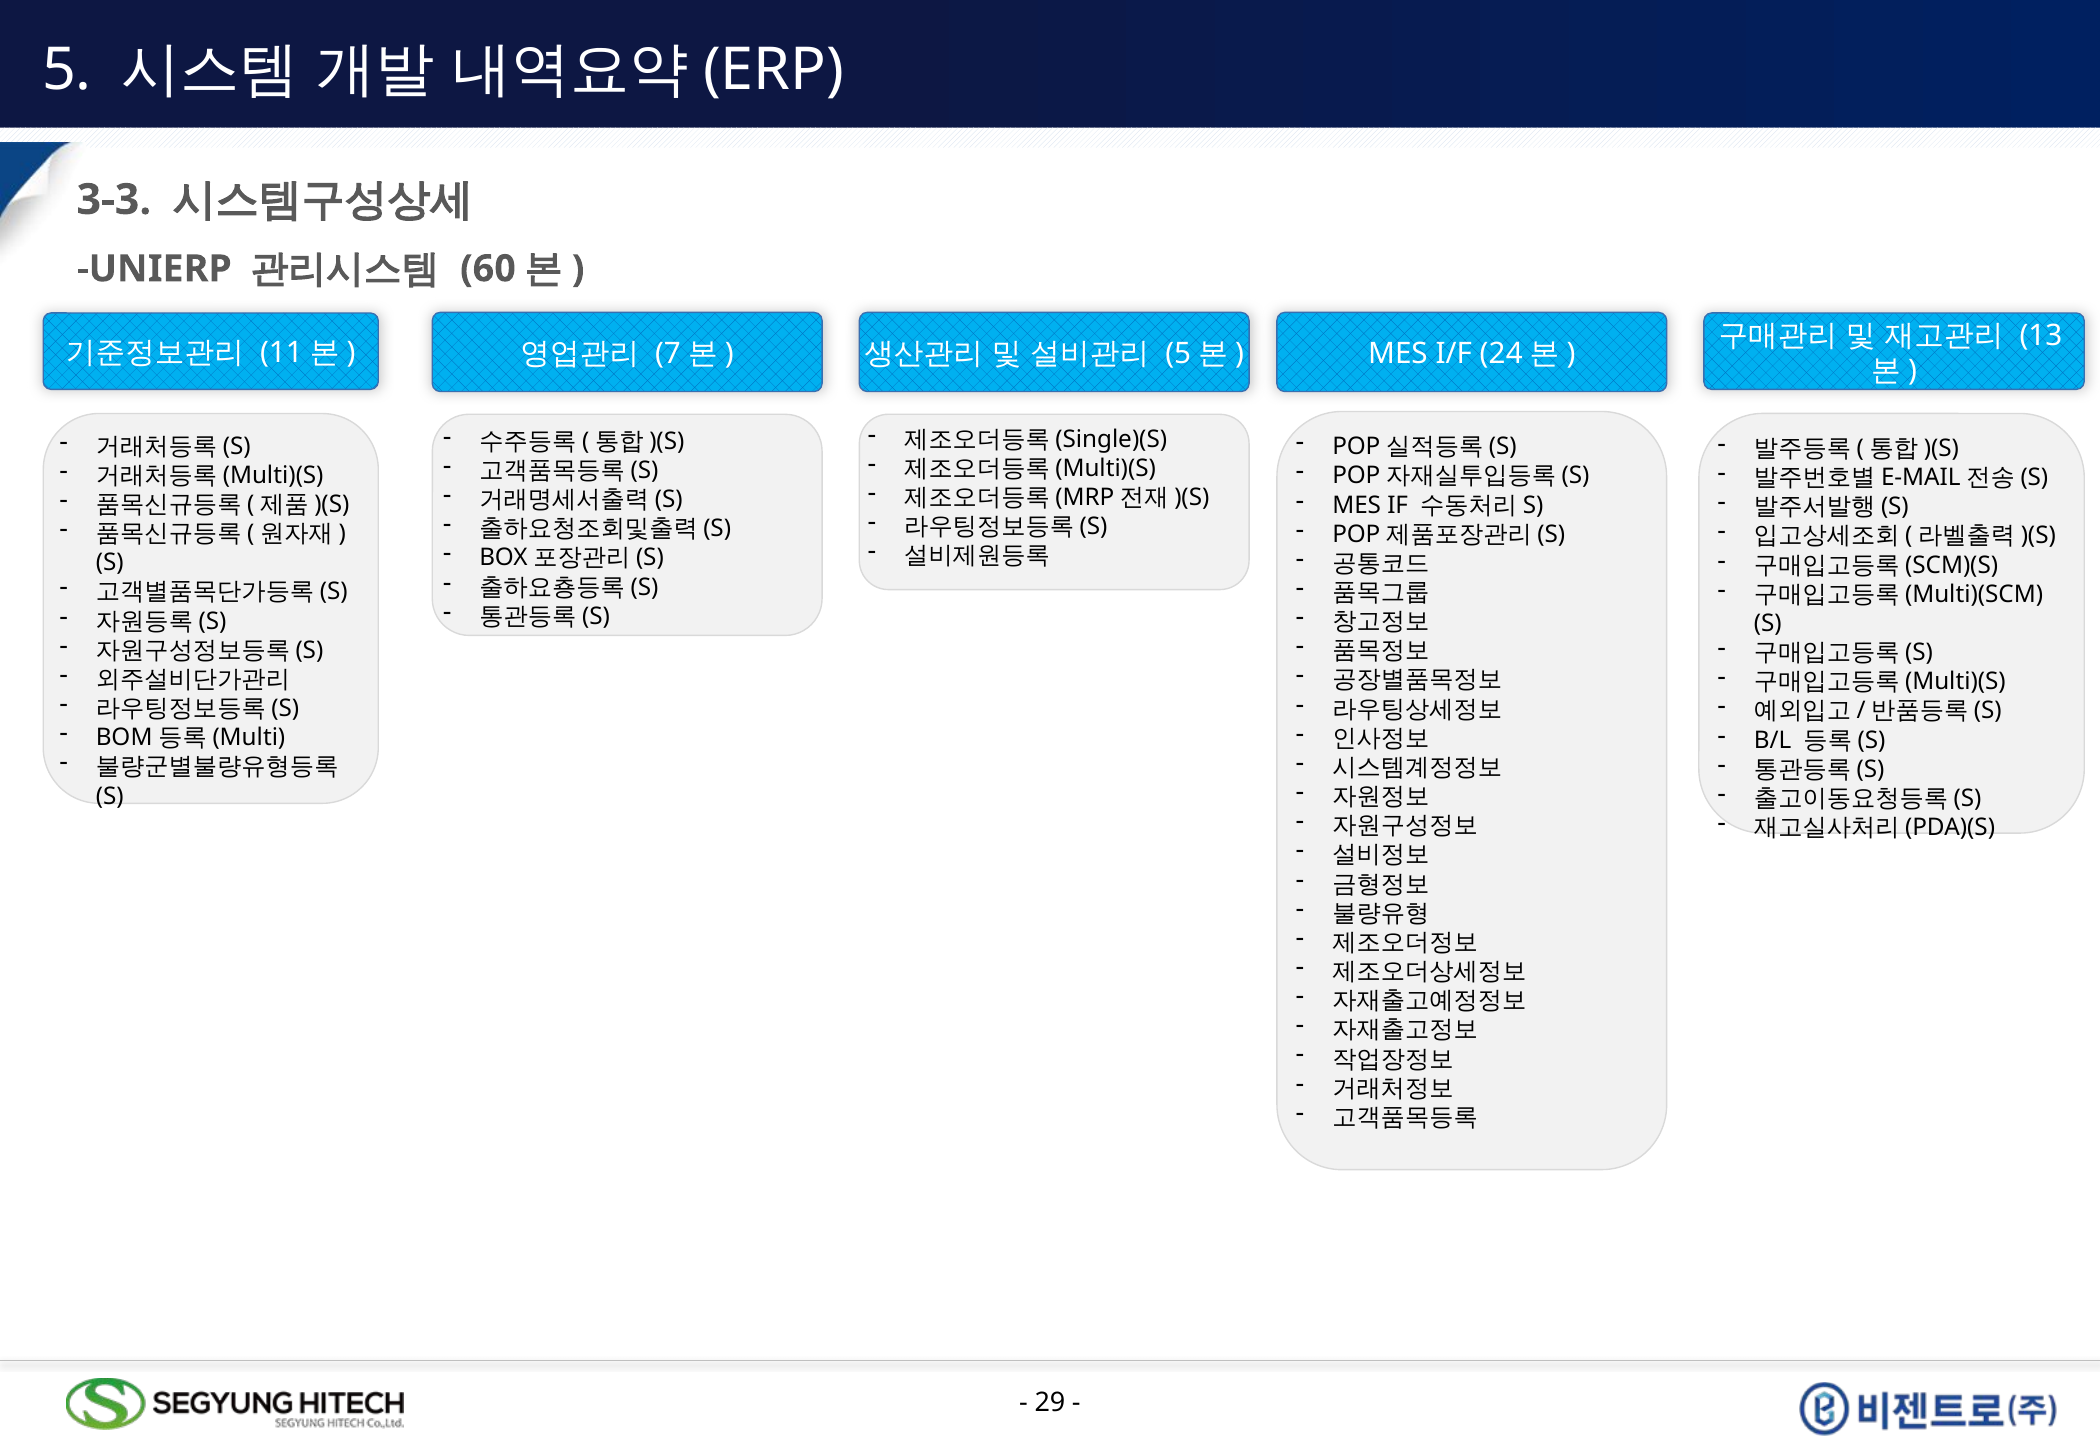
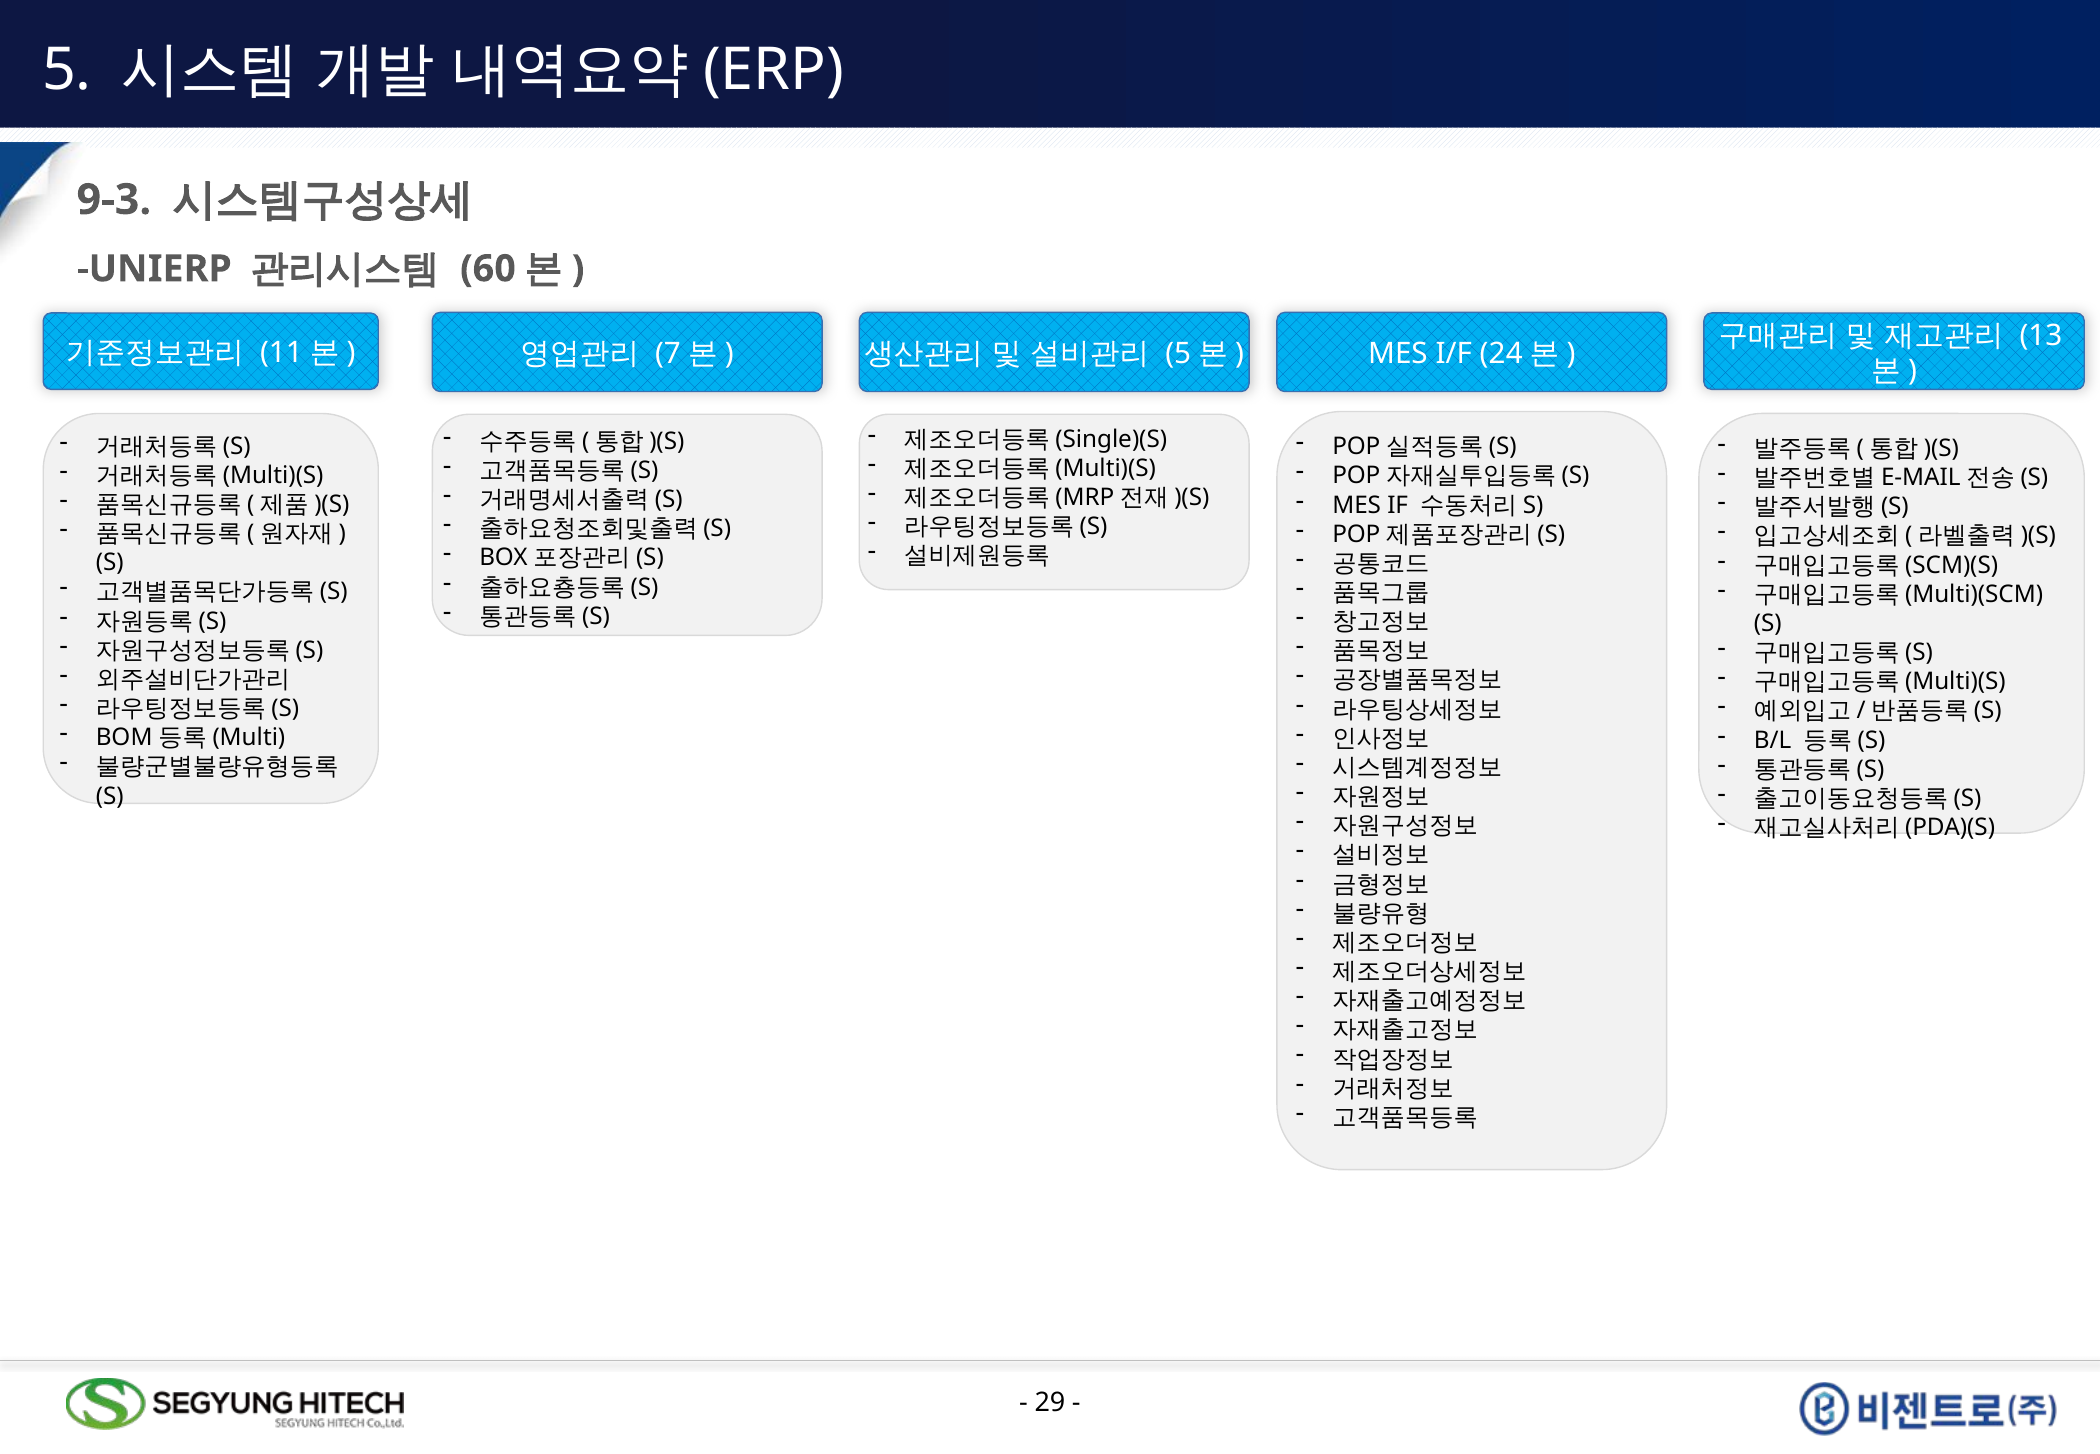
3-3: 3-3 -> 9-3 (114, 200)
